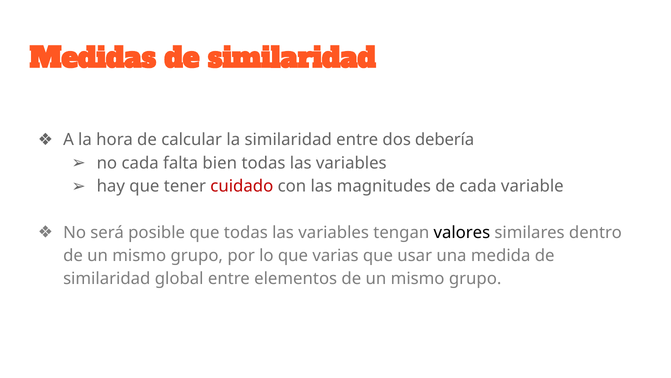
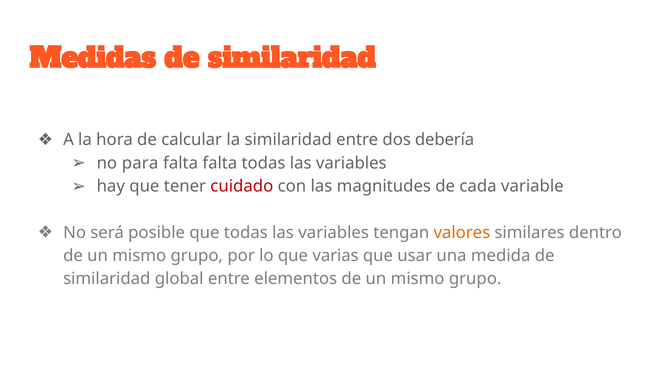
no cada: cada -> para (140, 163)
falta bien: bien -> falta (220, 163)
valores colour: black -> orange (462, 232)
